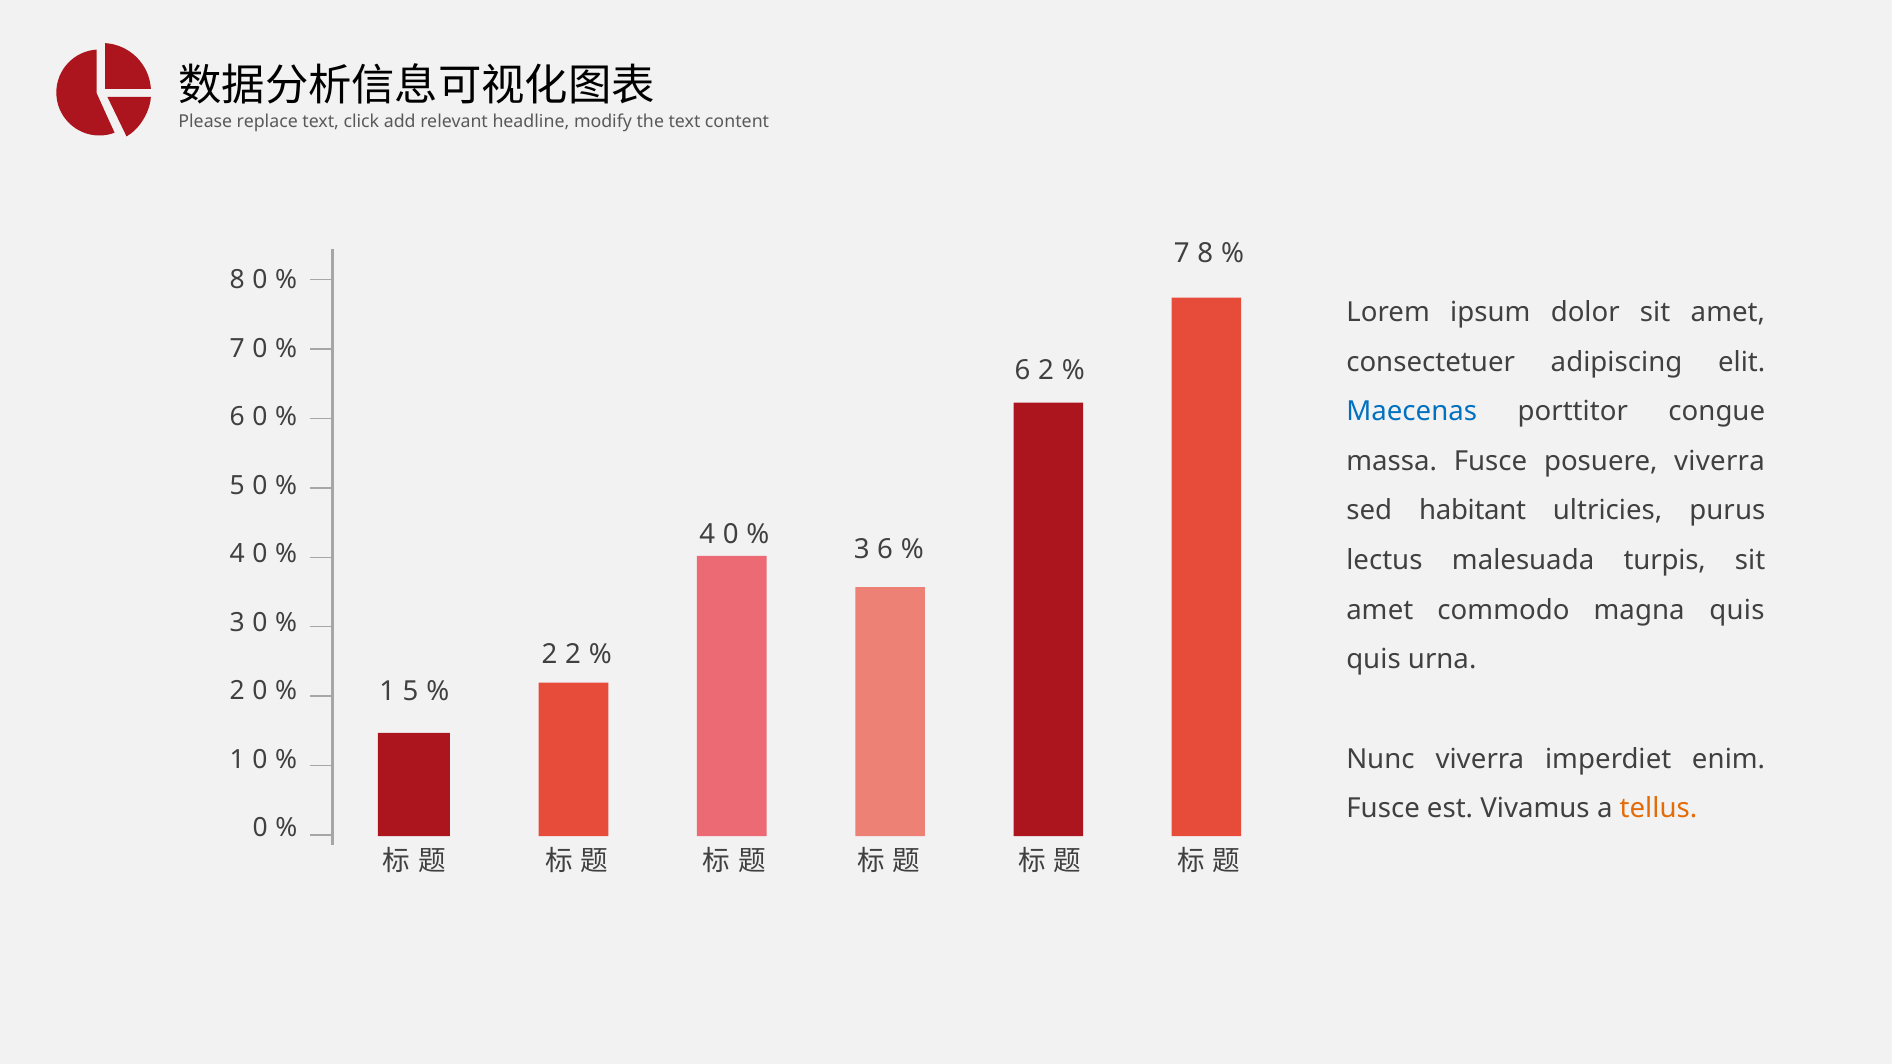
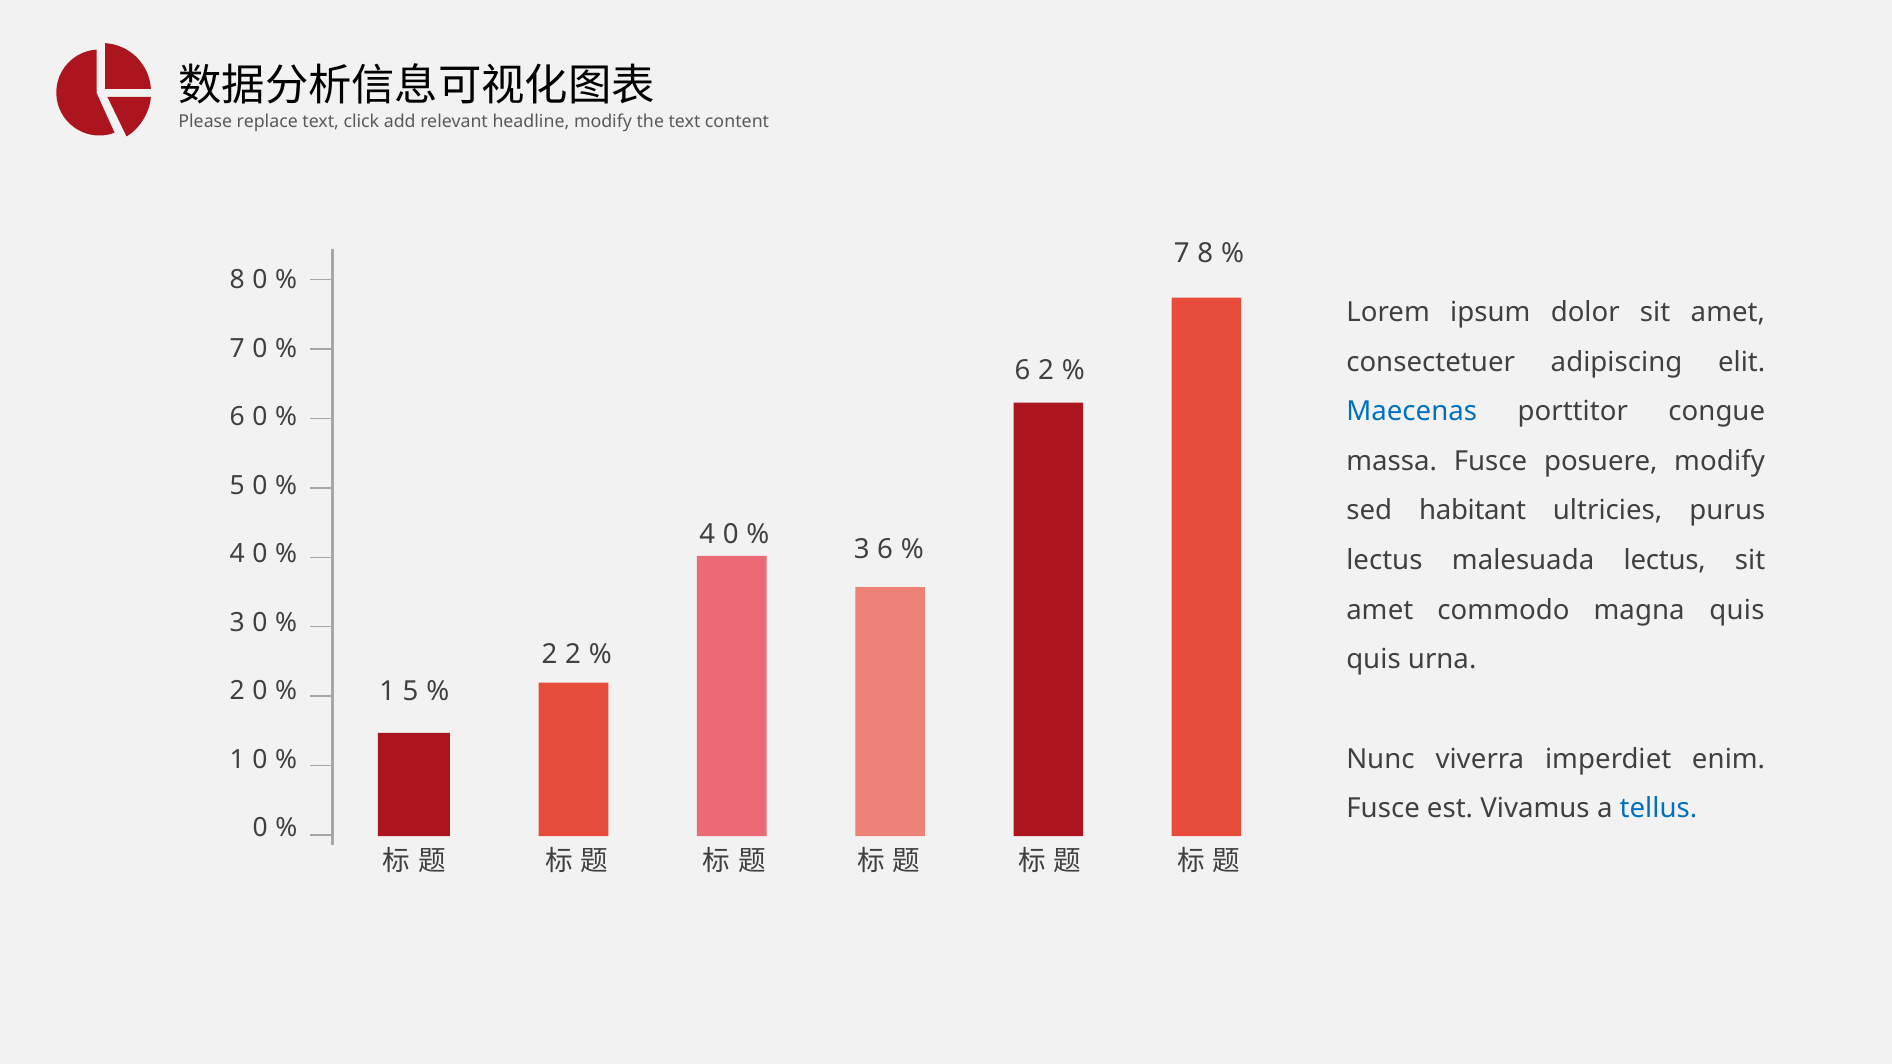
posuere viverra: viverra -> modify (1720, 461)
malesuada turpis: turpis -> lectus (1665, 561)
tellus colour: orange -> blue (1658, 809)
